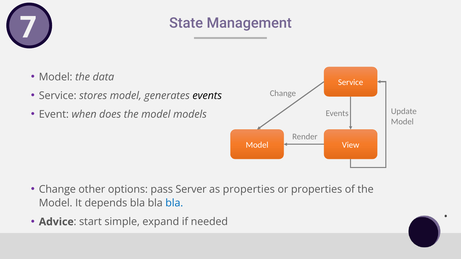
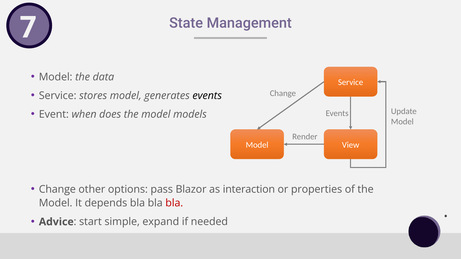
Server: Server -> Blazor (191, 189)
as properties: properties -> interaction (249, 189)
bla colour: blue -> red (174, 203)
